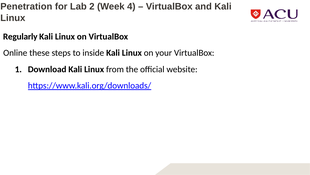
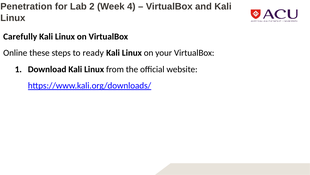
Regularly: Regularly -> Carefully (20, 36)
inside: inside -> ready (93, 53)
